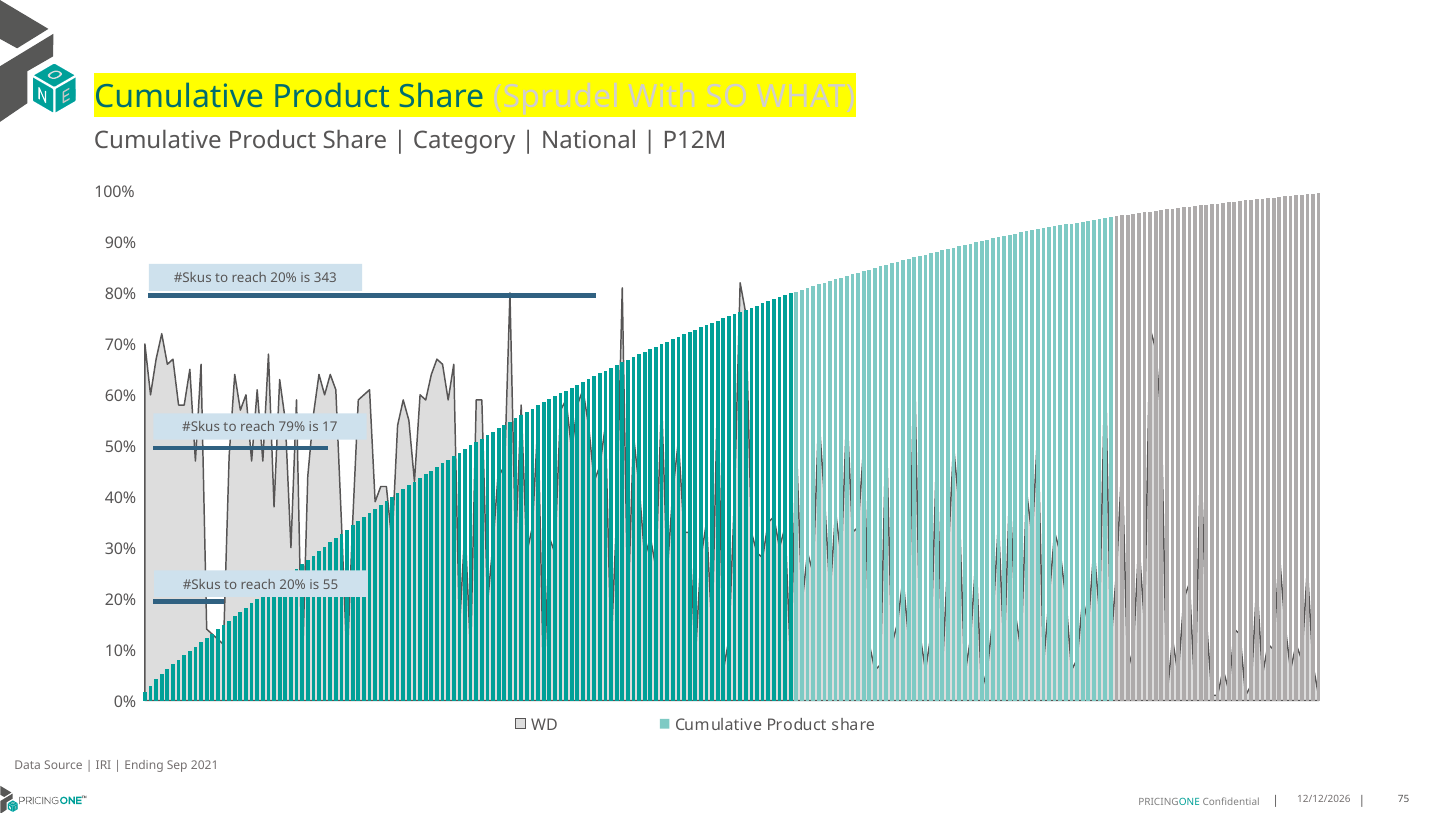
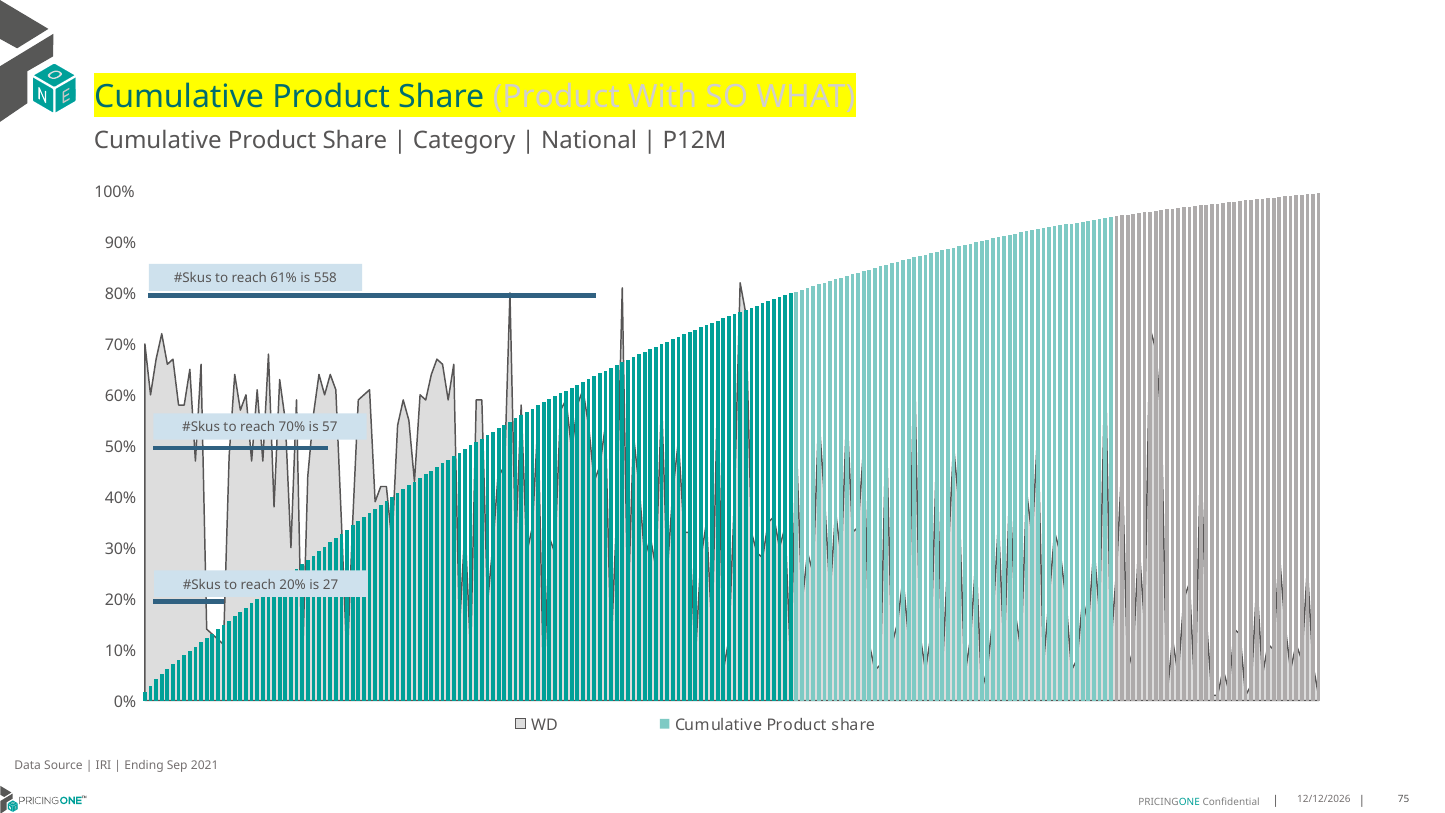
Share Sprudel: Sprudel -> Product (556, 97)
20%: 20% -> 61% (284, 278)
343: 343 -> 558 (325, 278)
reach 79%: 79% -> 70% (292, 427)
17: 17 -> 57 (330, 427)
55: 55 -> 27 (330, 584)
